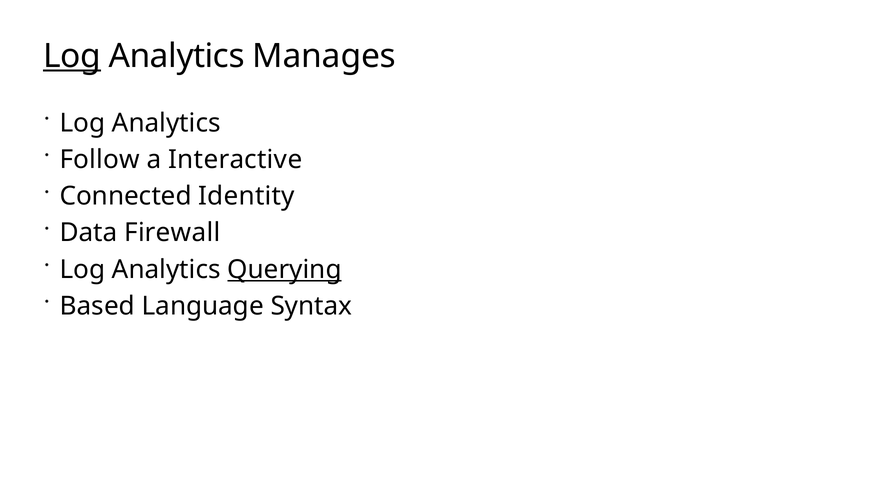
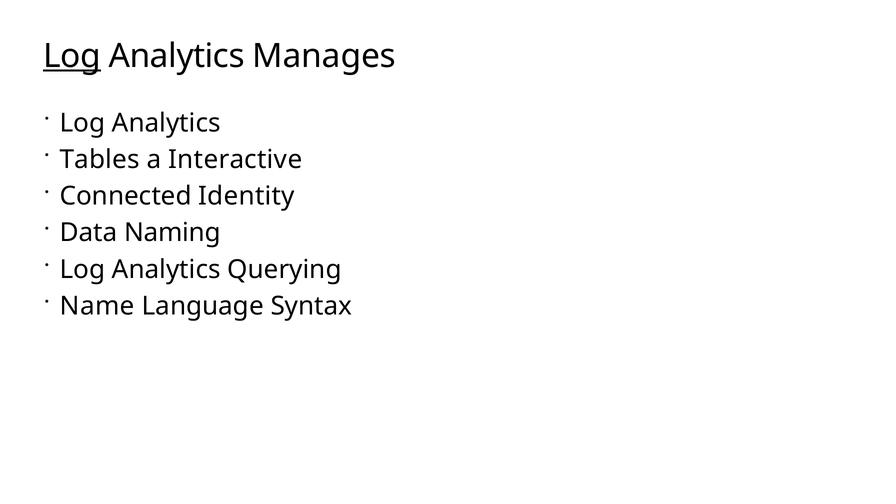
Follow: Follow -> Tables (100, 160)
Firewall: Firewall -> Naming (172, 233)
Querying underline: present -> none (285, 269)
Based: Based -> Name (97, 306)
